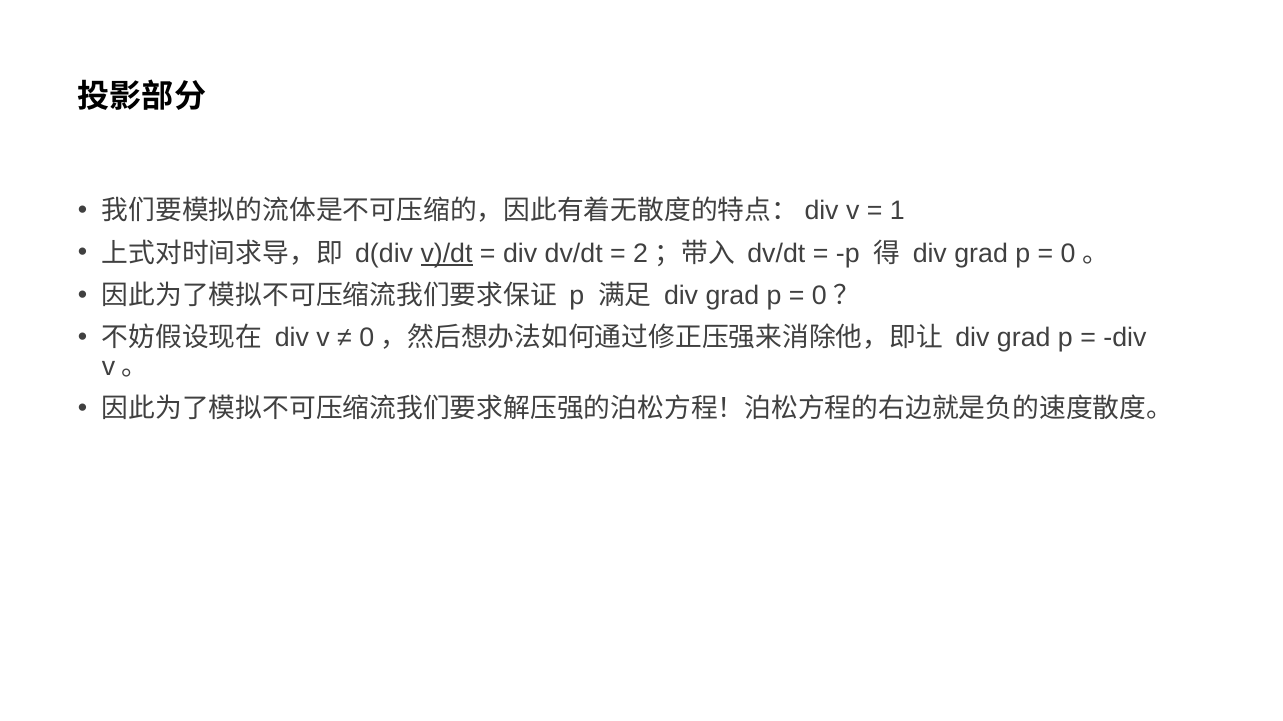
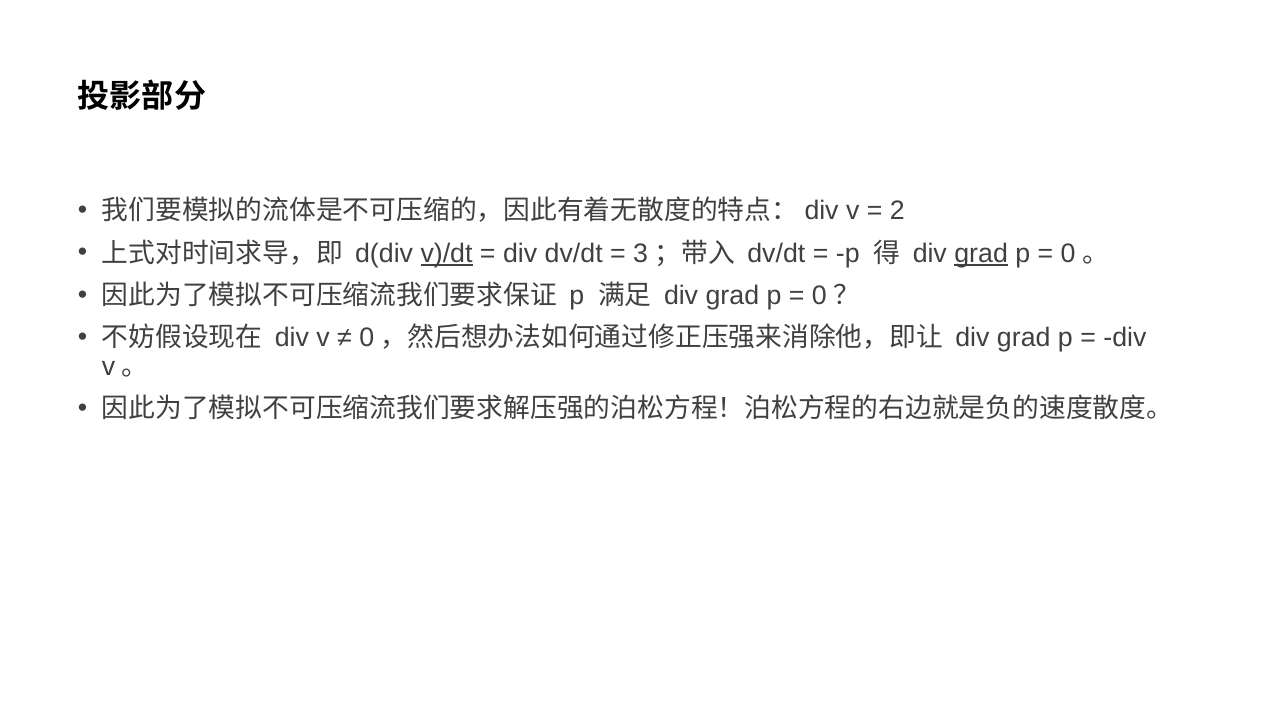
1: 1 -> 2 (897, 211)
2: 2 -> 3 (641, 254)
grad underline: none -> present (981, 254)
